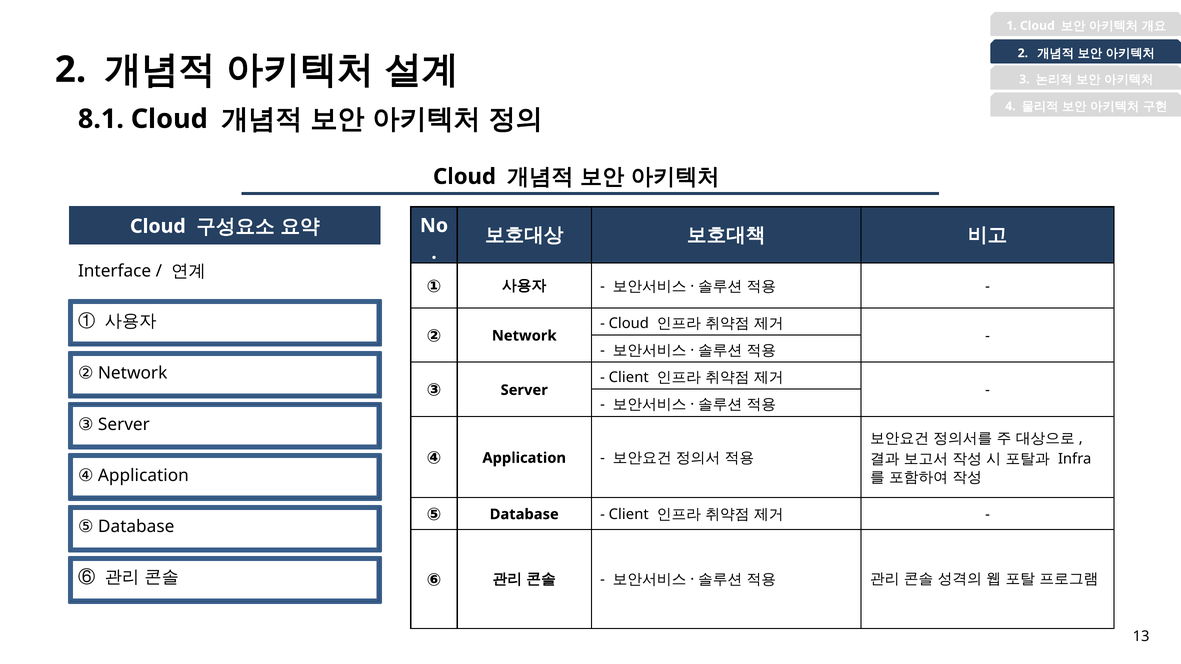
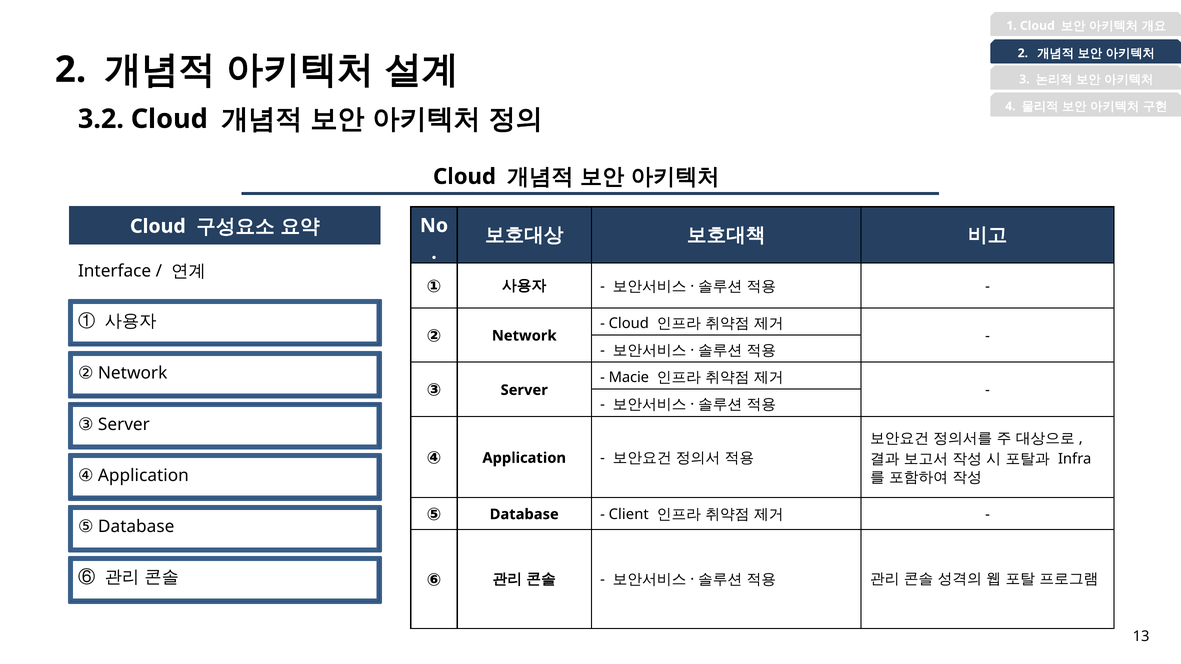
8.1: 8.1 -> 3.2 (101, 119)
Client: Client -> Macie (629, 377)
